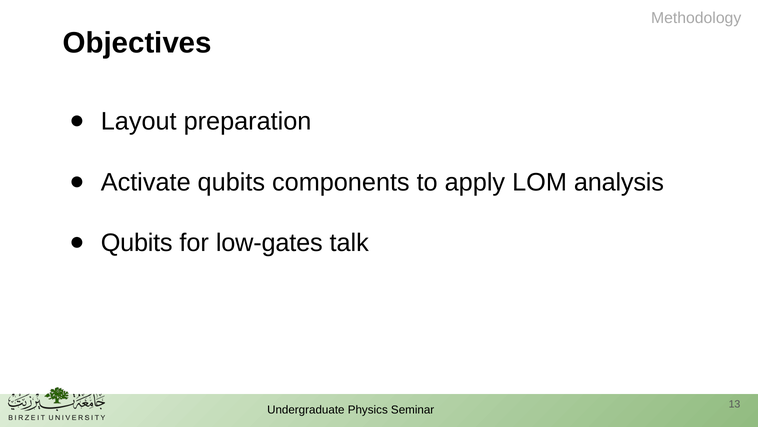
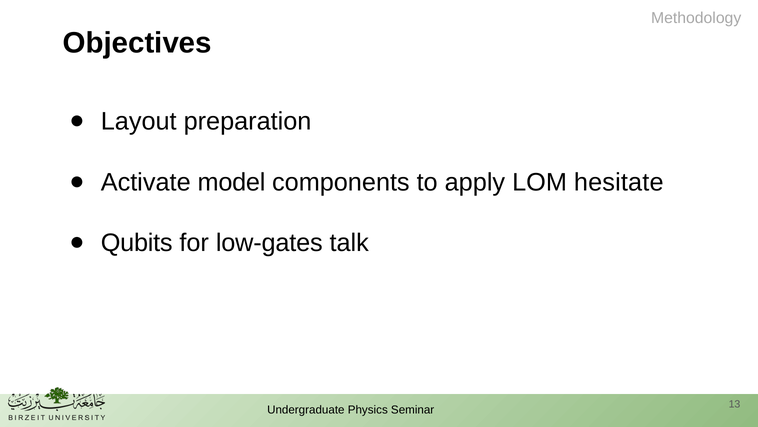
Activate qubits: qubits -> model (231, 182)
analysis: analysis -> hesitate (619, 182)
